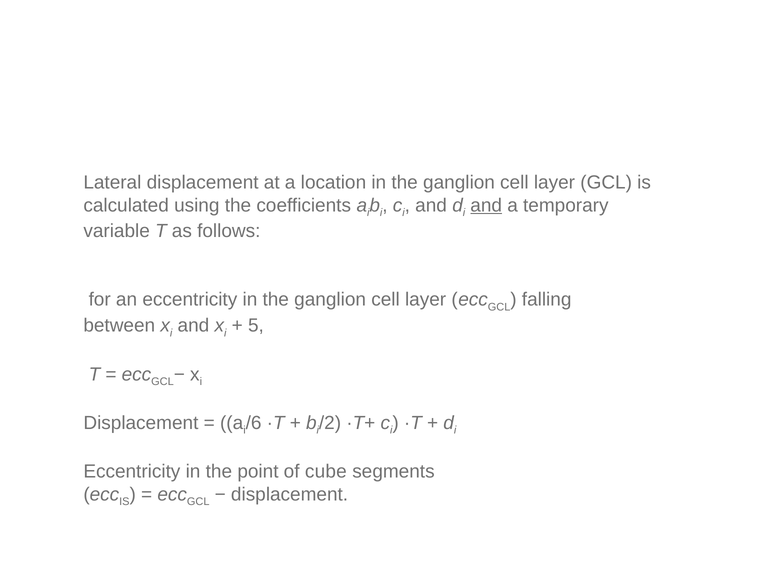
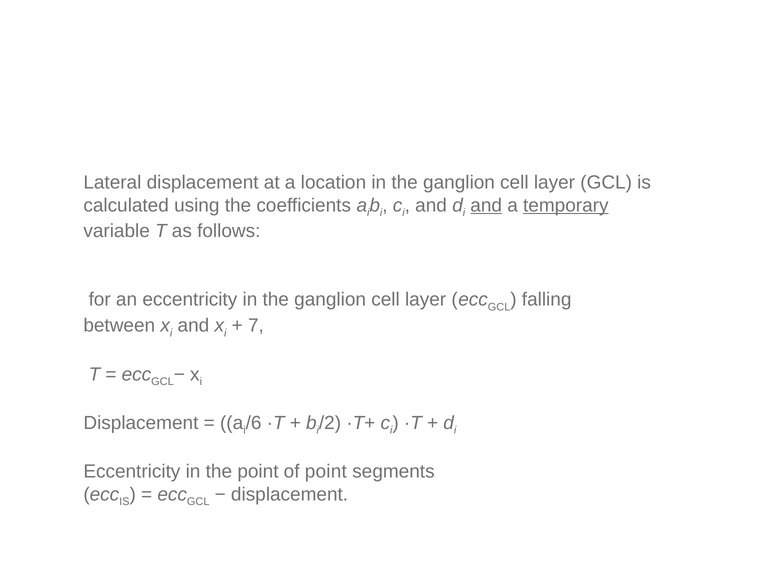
temporary underline: none -> present (566, 205)
5: 5 -> 7 (256, 326)
of cube: cube -> point (326, 472)
